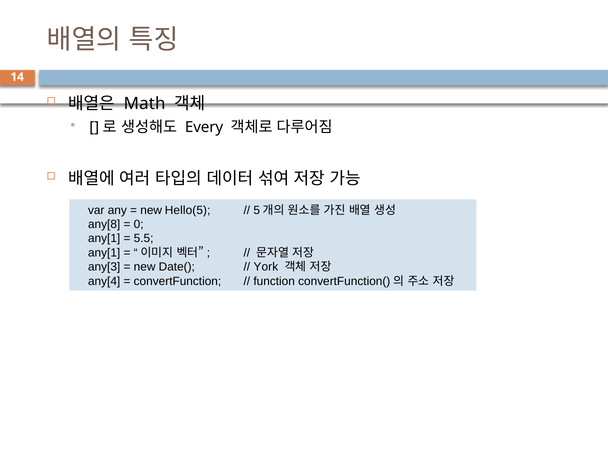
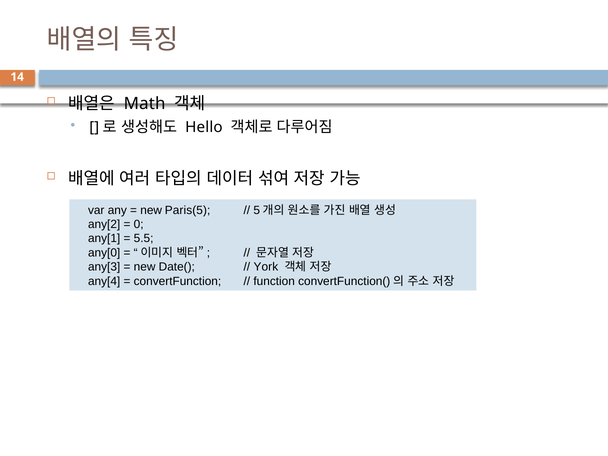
Every: Every -> Hello (204, 127)
Hello(5: Hello(5 -> Paris(5 (188, 210)
any[8: any[8 -> any[2 (104, 224)
any[1: any[1 -> any[0 (104, 253)
